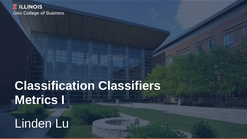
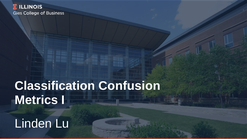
Classifiers: Classifiers -> Confusion (130, 86)
